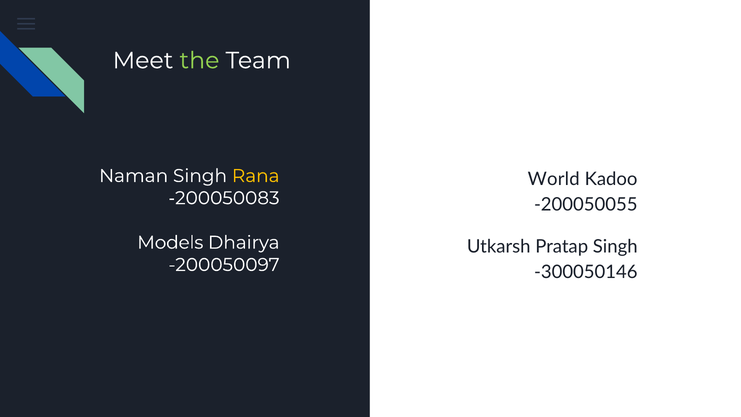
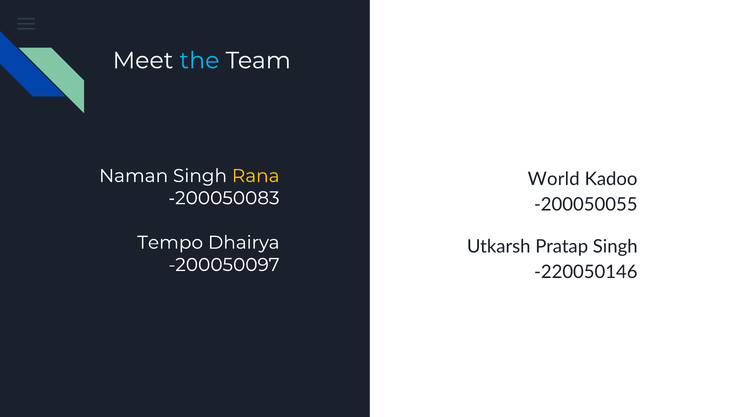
the colour: light green -> light blue (199, 60)
Models: Models -> Tempo (170, 243)
-300050146: -300050146 -> -220050146 (586, 272)
